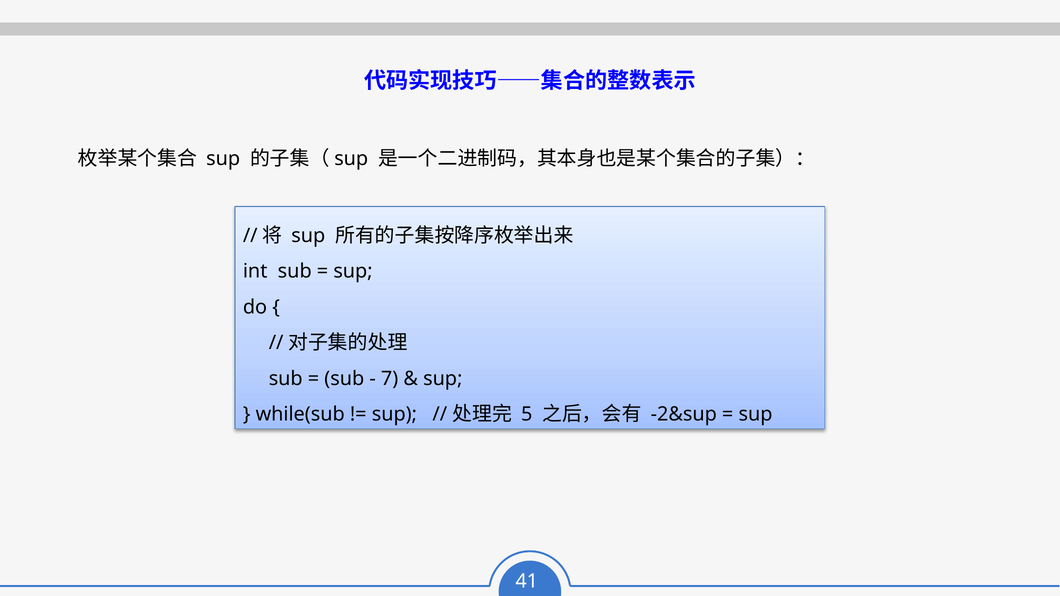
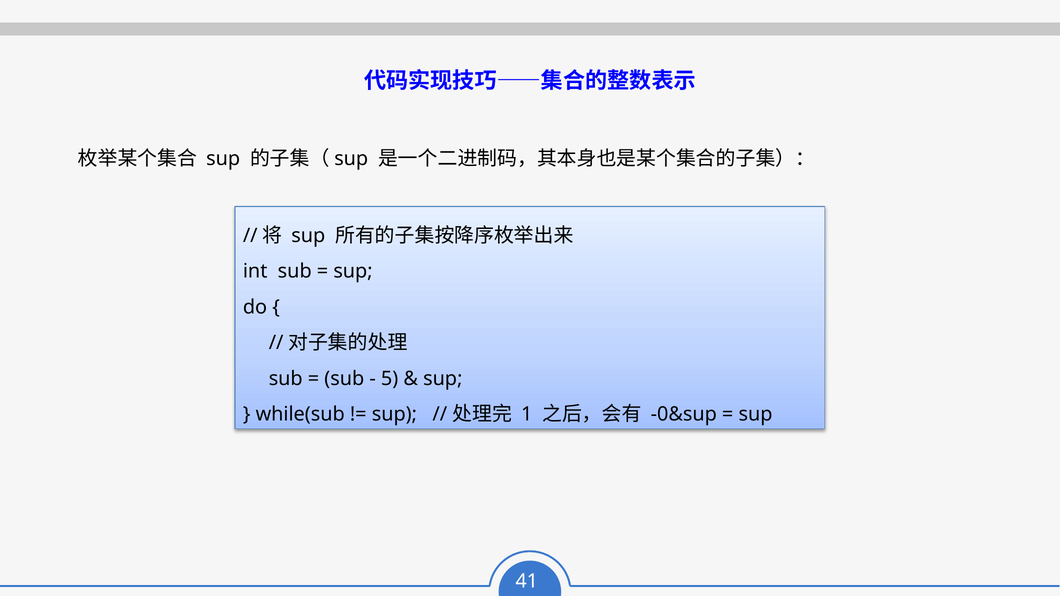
7: 7 -> 5 (390, 379)
5: 5 -> 1 (527, 414)
-2&sup: -2&sup -> -0&sup (684, 414)
